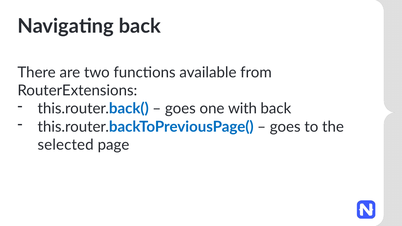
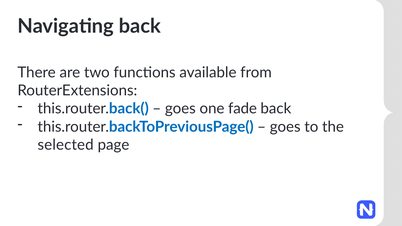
with: with -> fade (243, 109)
